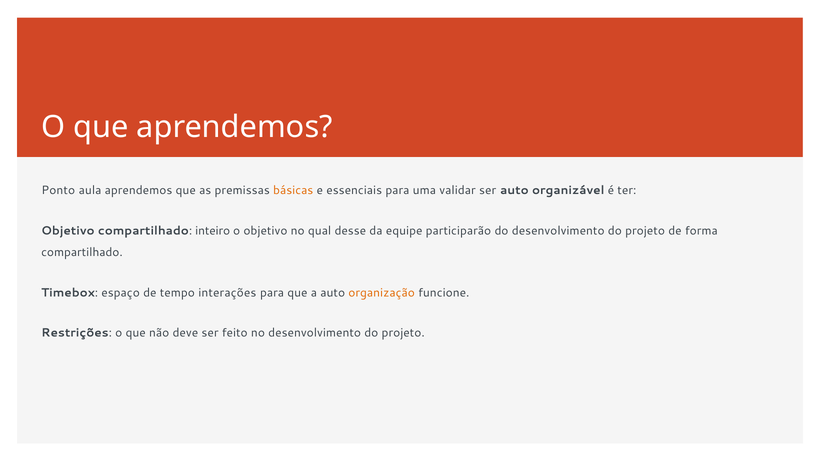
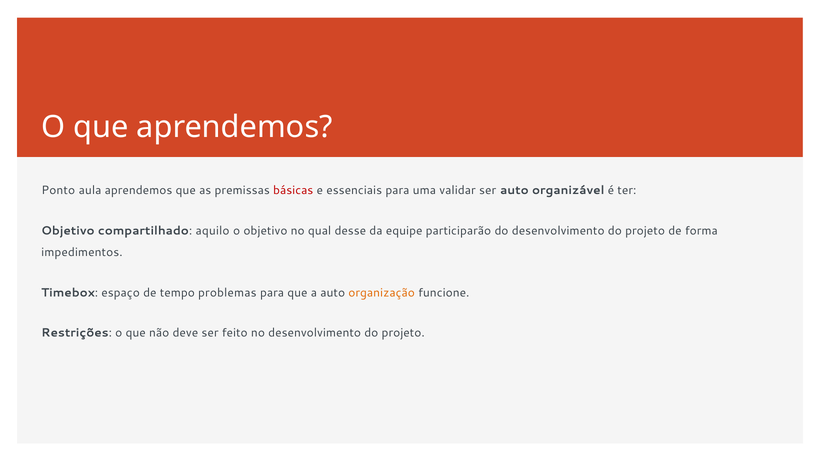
básicas colour: orange -> red (293, 191)
inteiro: inteiro -> aquilo (213, 231)
compartilhado: compartilhado -> impedimentos (82, 252)
interações: interações -> problemas (227, 293)
